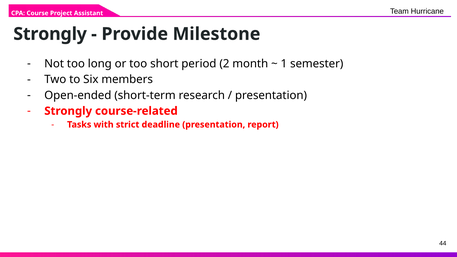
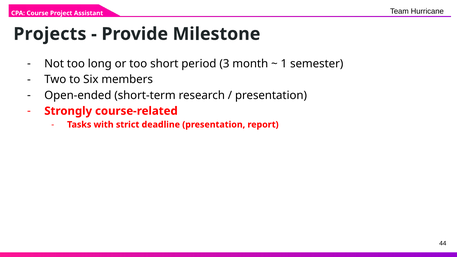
Strongly: Strongly -> Projects (50, 34)
2: 2 -> 3 (224, 64)
